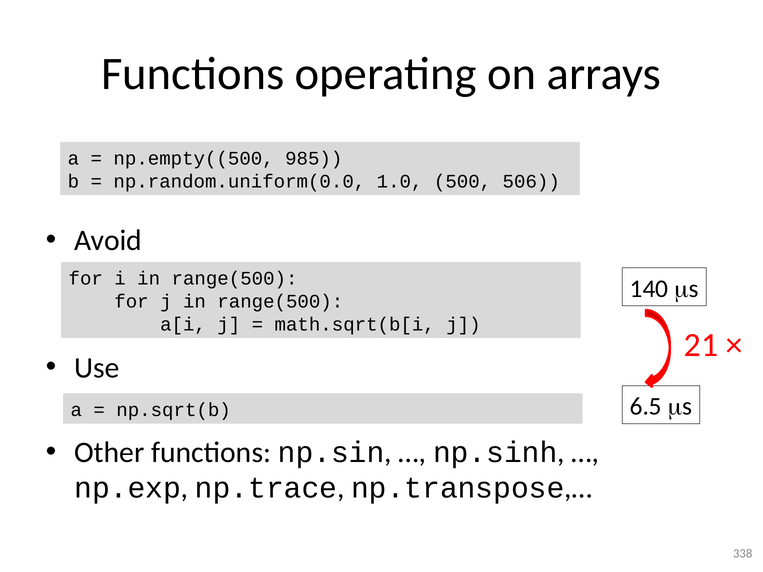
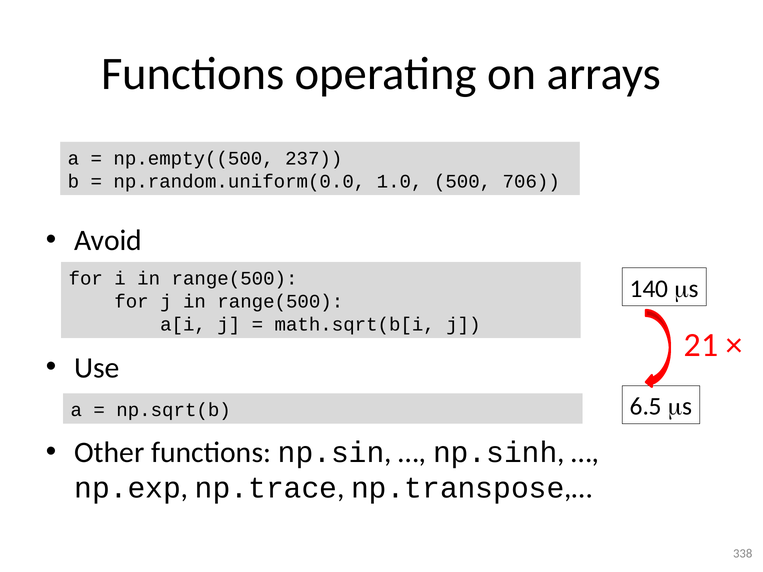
985: 985 -> 237 (314, 158)
506: 506 -> 706 (531, 181)
